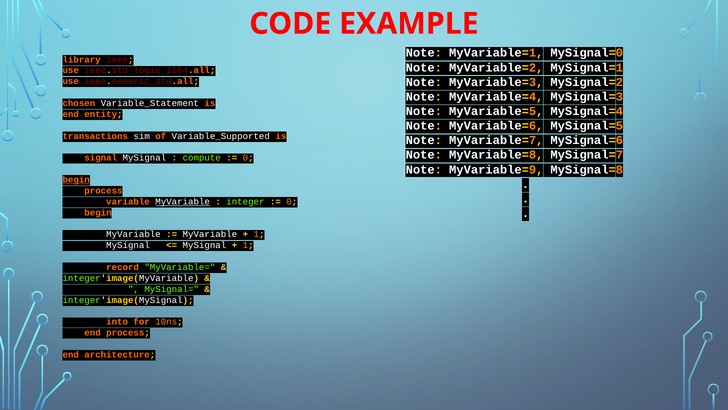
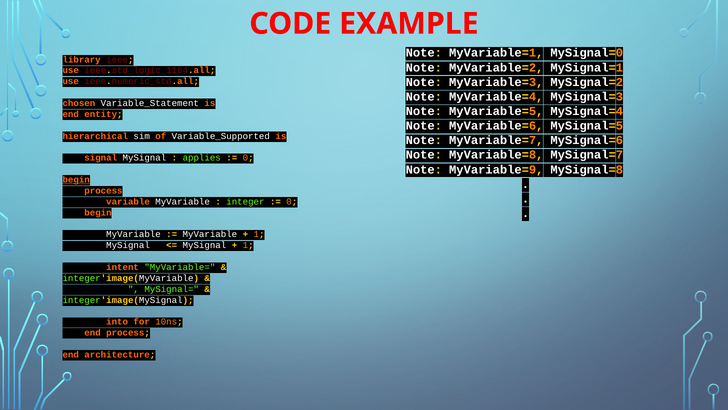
transactions: transactions -> hierarchical (95, 136)
compute: compute -> applies (202, 158)
MyVariable underline: present -> none (183, 201)
record: record -> intent (123, 267)
